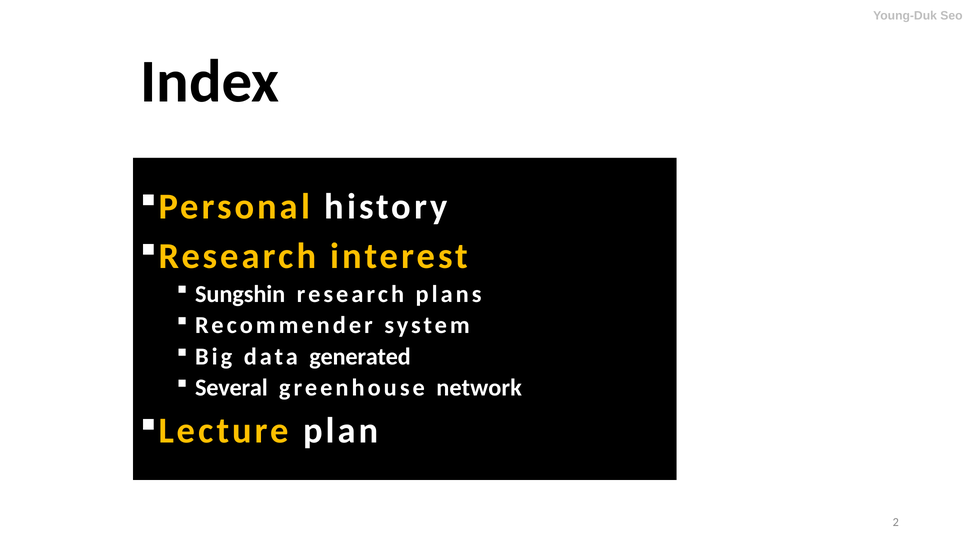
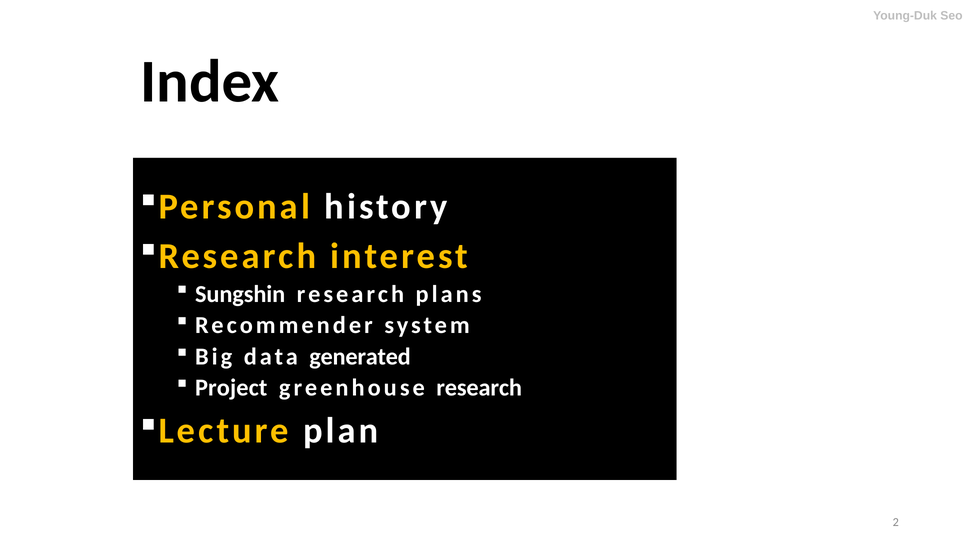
Several: Several -> Project (231, 388)
greenhouse network: network -> research (479, 388)
